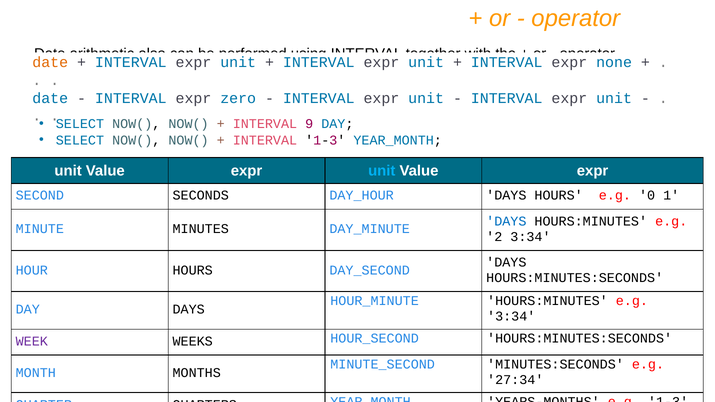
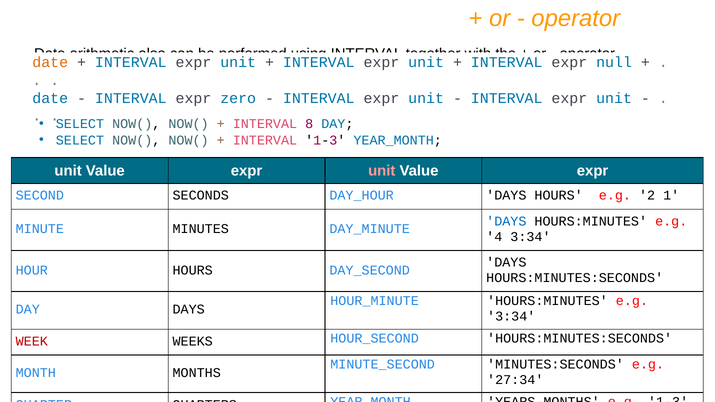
none: none -> null (614, 62)
9: 9 -> 8 (309, 124)
unit colour: light blue -> pink (382, 171)
0: 0 -> 2 (647, 196)
2: 2 -> 4 (494, 237)
WEEK colour: purple -> red (32, 341)
